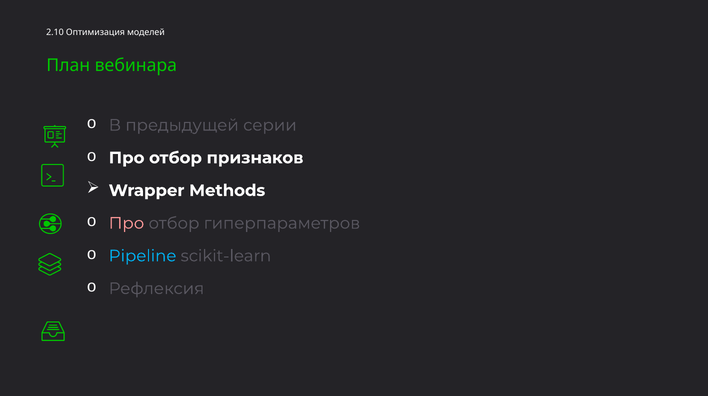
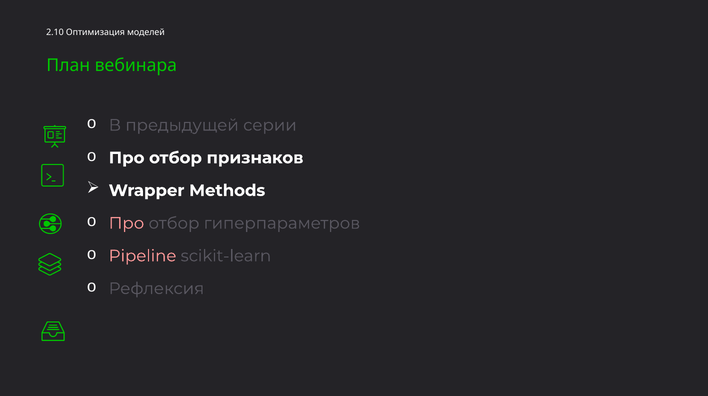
Pipeline colour: light blue -> pink (143, 256)
